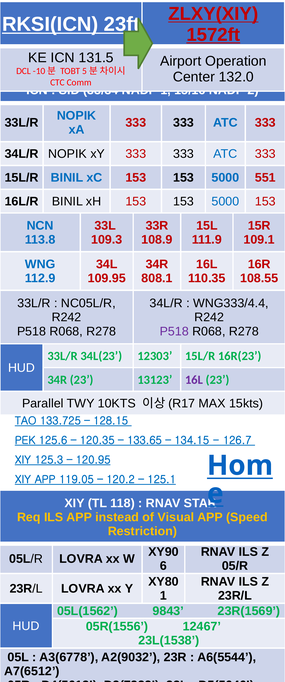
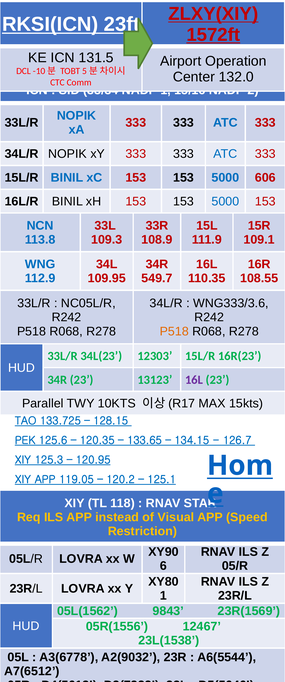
551: 551 -> 606 (265, 178)
808.1: 808.1 -> 549.7 (157, 278)
WNG333/4.4: WNG333/4.4 -> WNG333/3.6 (231, 303)
P518 colour: purple -> orange (174, 331)
